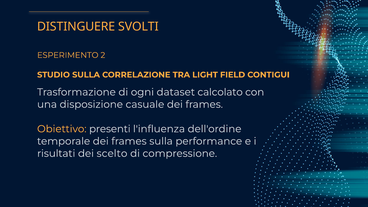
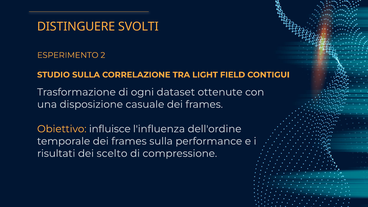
calcolato: calcolato -> ottenute (220, 92)
presenti: presenti -> influisce (110, 129)
